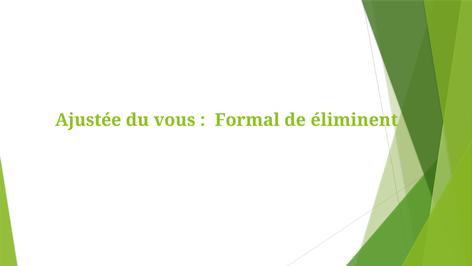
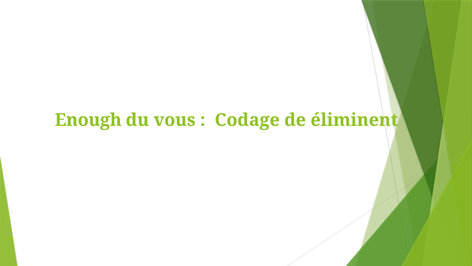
Ajustée: Ajustée -> Enough (88, 120)
Formal: Formal -> Codage (247, 120)
